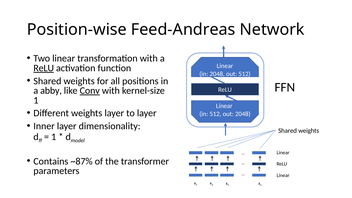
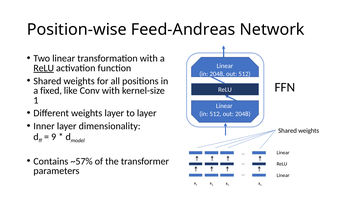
abby: abby -> fixed (51, 91)
Conv underline: present -> none (90, 91)
1: 1 -> 9 (54, 137)
~87%: ~87% -> ~57% (82, 161)
